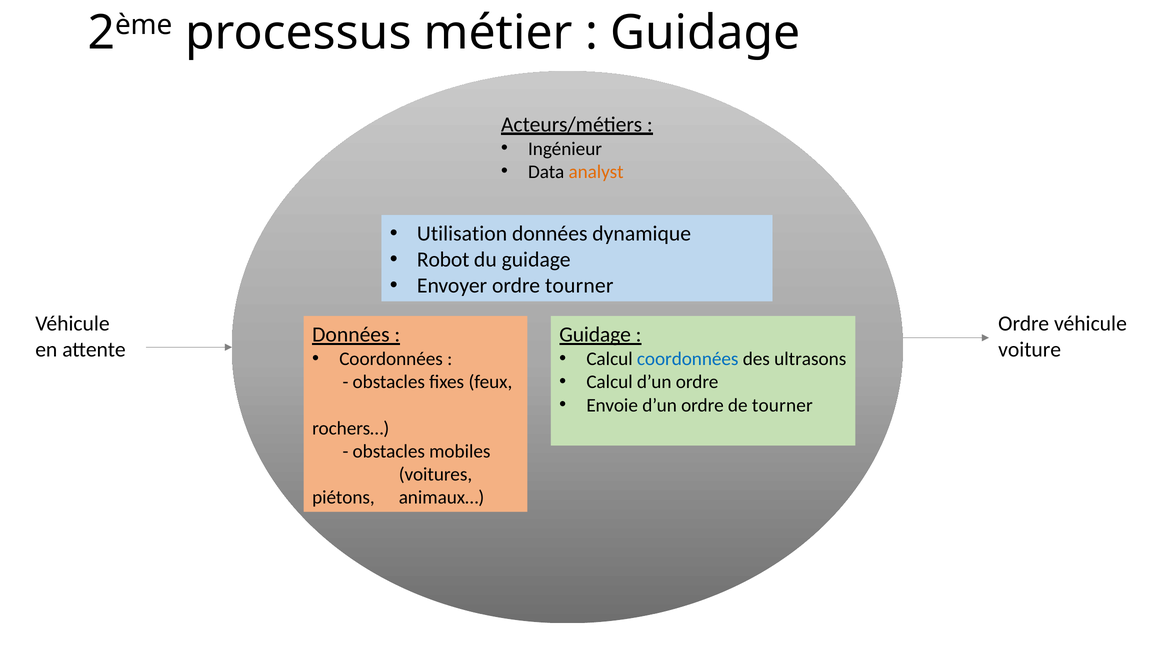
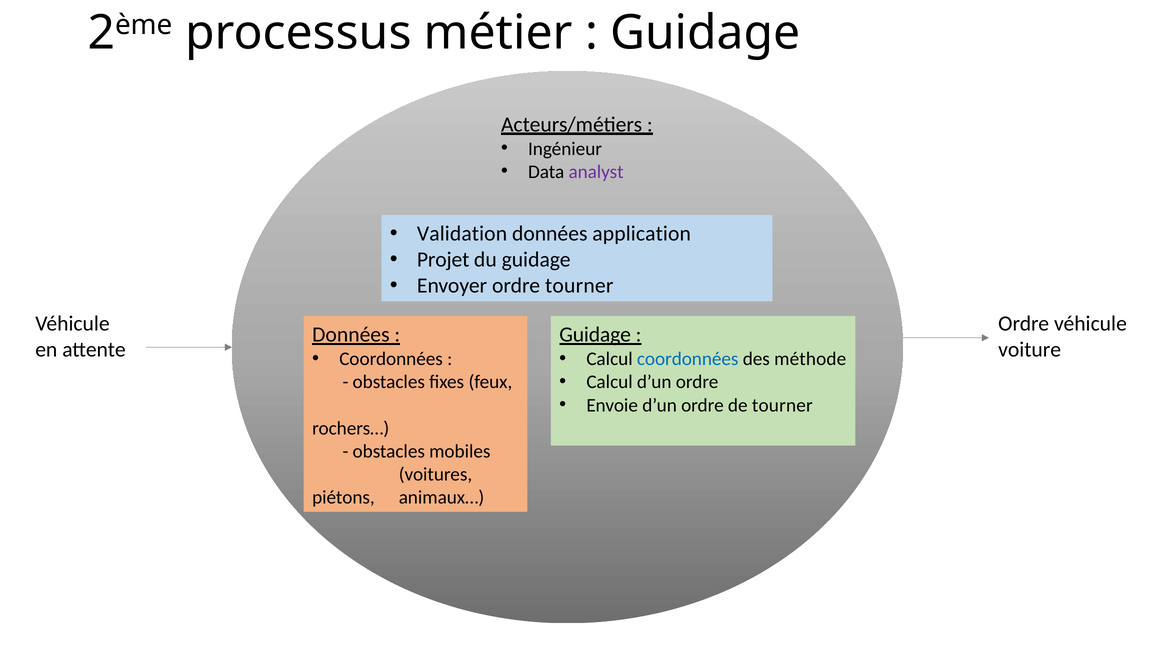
analyst colour: orange -> purple (596, 172)
Utilisation: Utilisation -> Validation (462, 234)
dynamique: dynamique -> application (642, 234)
Robot: Robot -> Projet (443, 260)
ultrasons: ultrasons -> méthode (810, 359)
